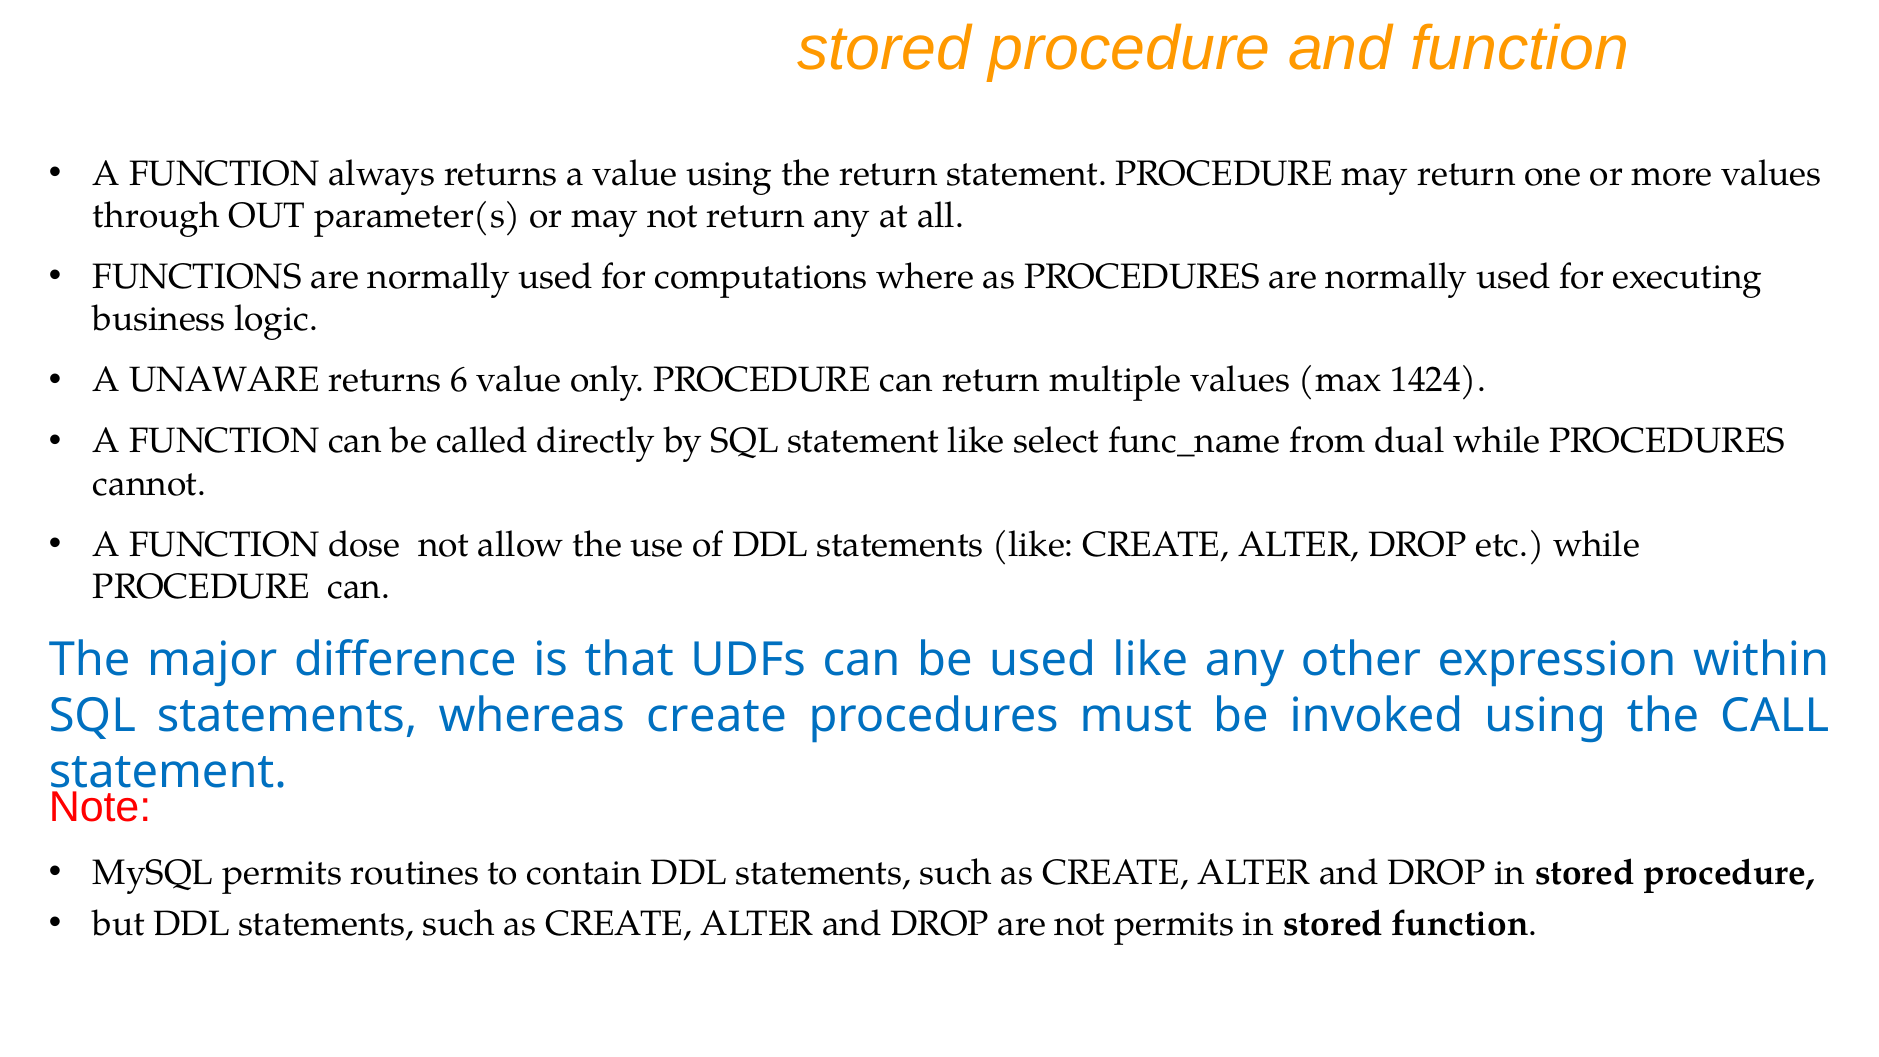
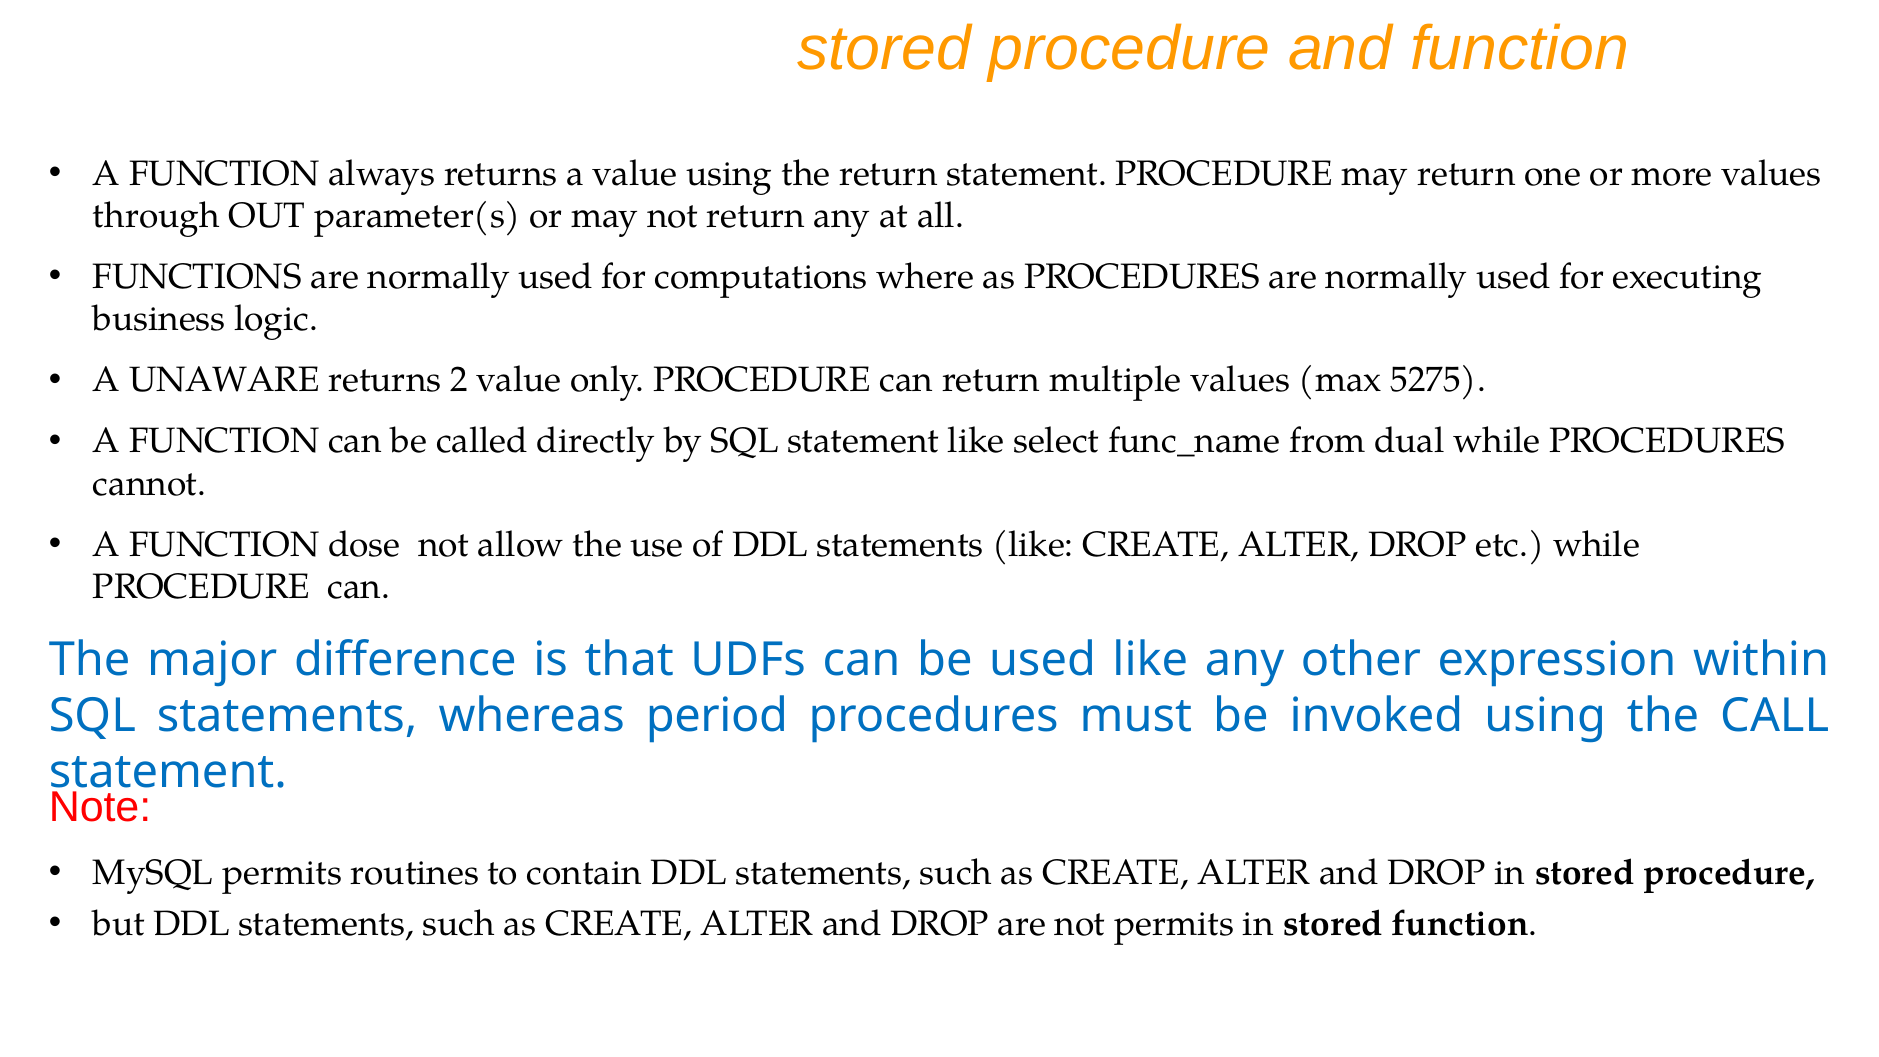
6: 6 -> 2 (459, 380)
1424: 1424 -> 5275 (1438, 380)
whereas create: create -> period (717, 716)
